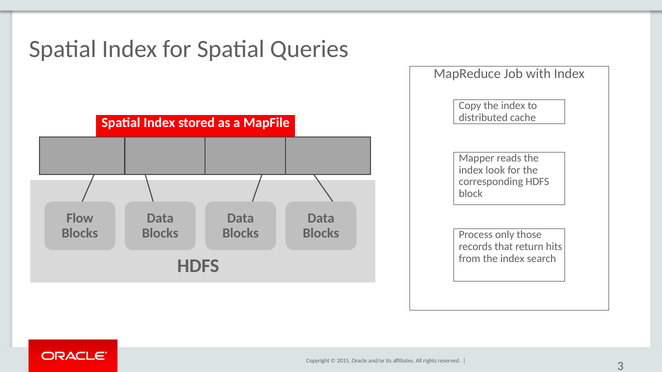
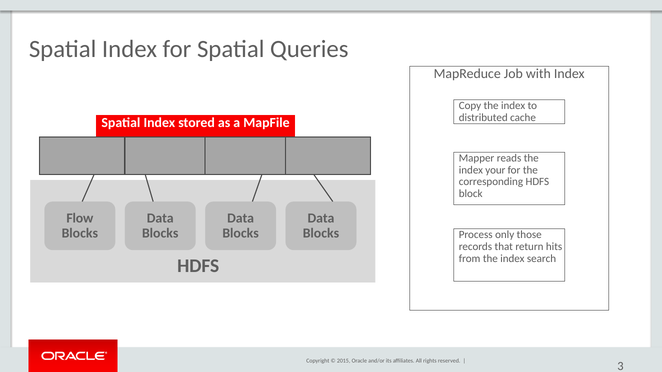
look: look -> your (495, 170)
